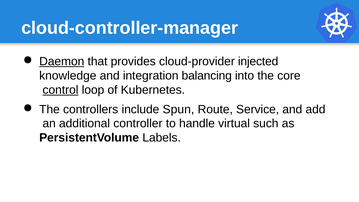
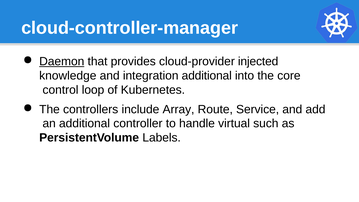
integration balancing: balancing -> additional (207, 76)
control underline: present -> none (60, 90)
Spun: Spun -> Array (179, 109)
